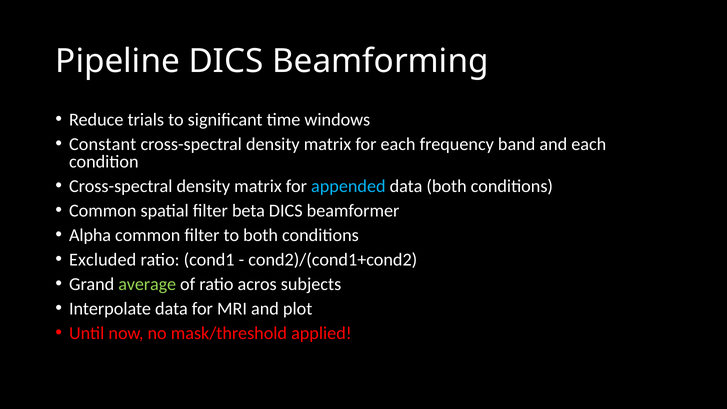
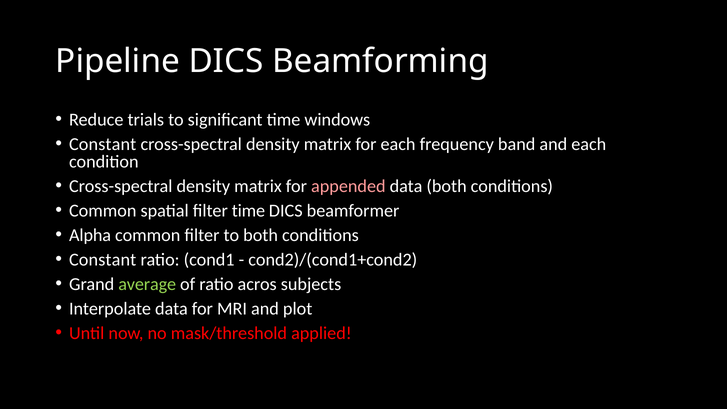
appended colour: light blue -> pink (348, 186)
filter beta: beta -> time (248, 211)
Excluded: Excluded -> Constant (103, 260)
